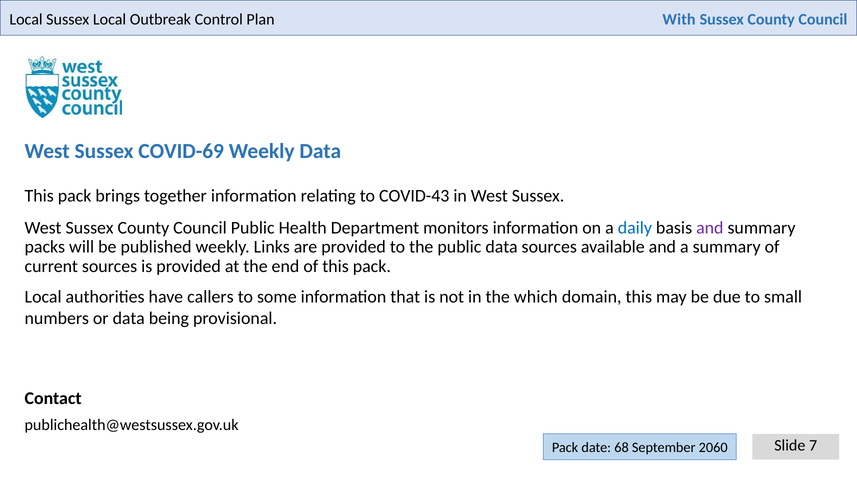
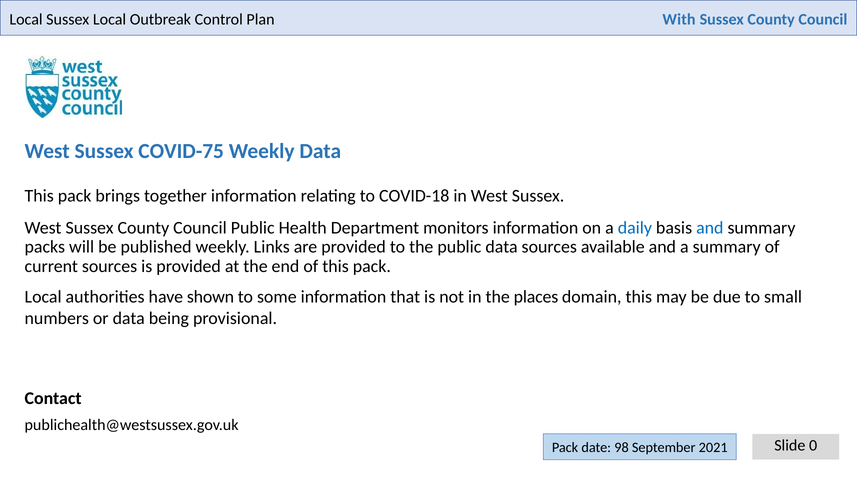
COVID-69: COVID-69 -> COVID-75 (181, 151)
COVID-43: COVID-43 -> COVID-18 (414, 196)
and colour: purple -> blue (710, 228)
callers: callers -> shown (211, 297)
which: which -> places (536, 297)
7: 7 -> 0 (813, 446)
68: 68 -> 98 (622, 448)
2060: 2060 -> 2021 (713, 448)
